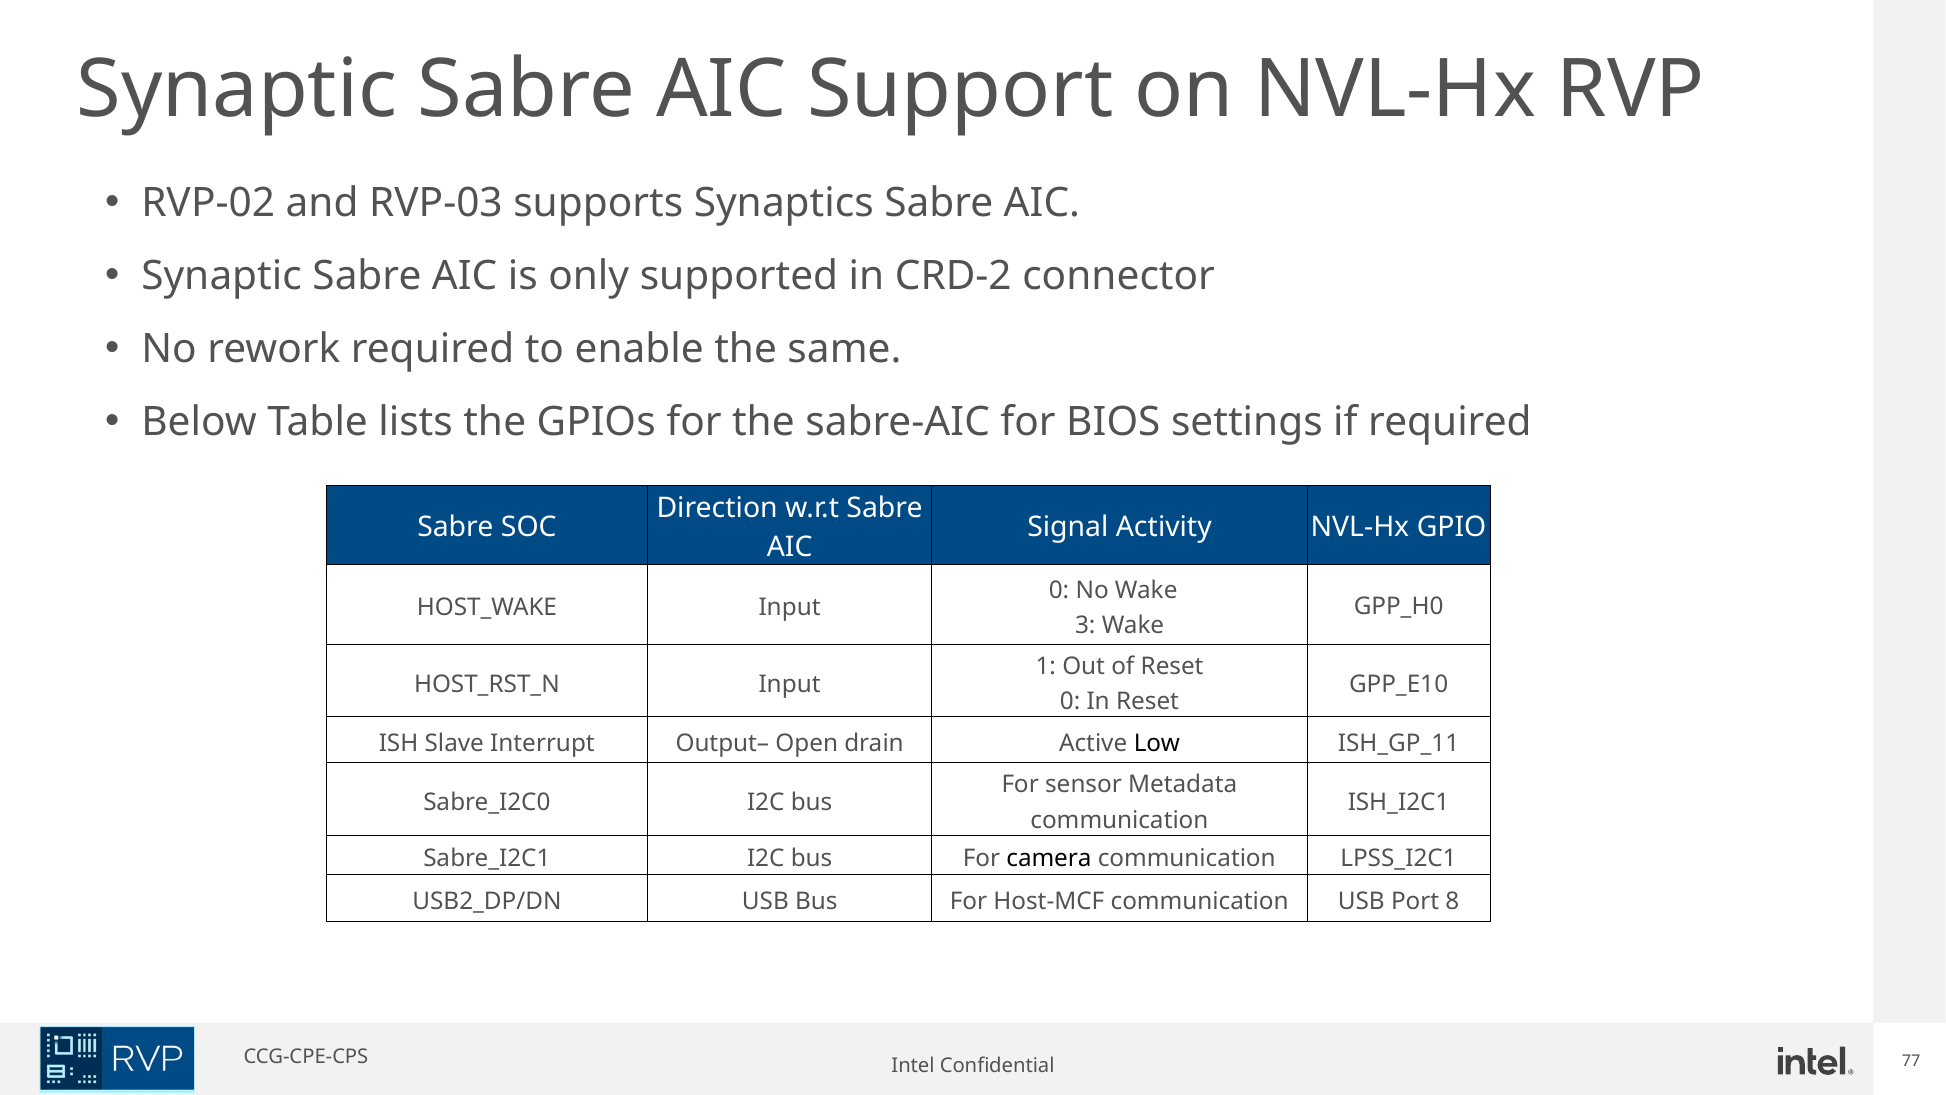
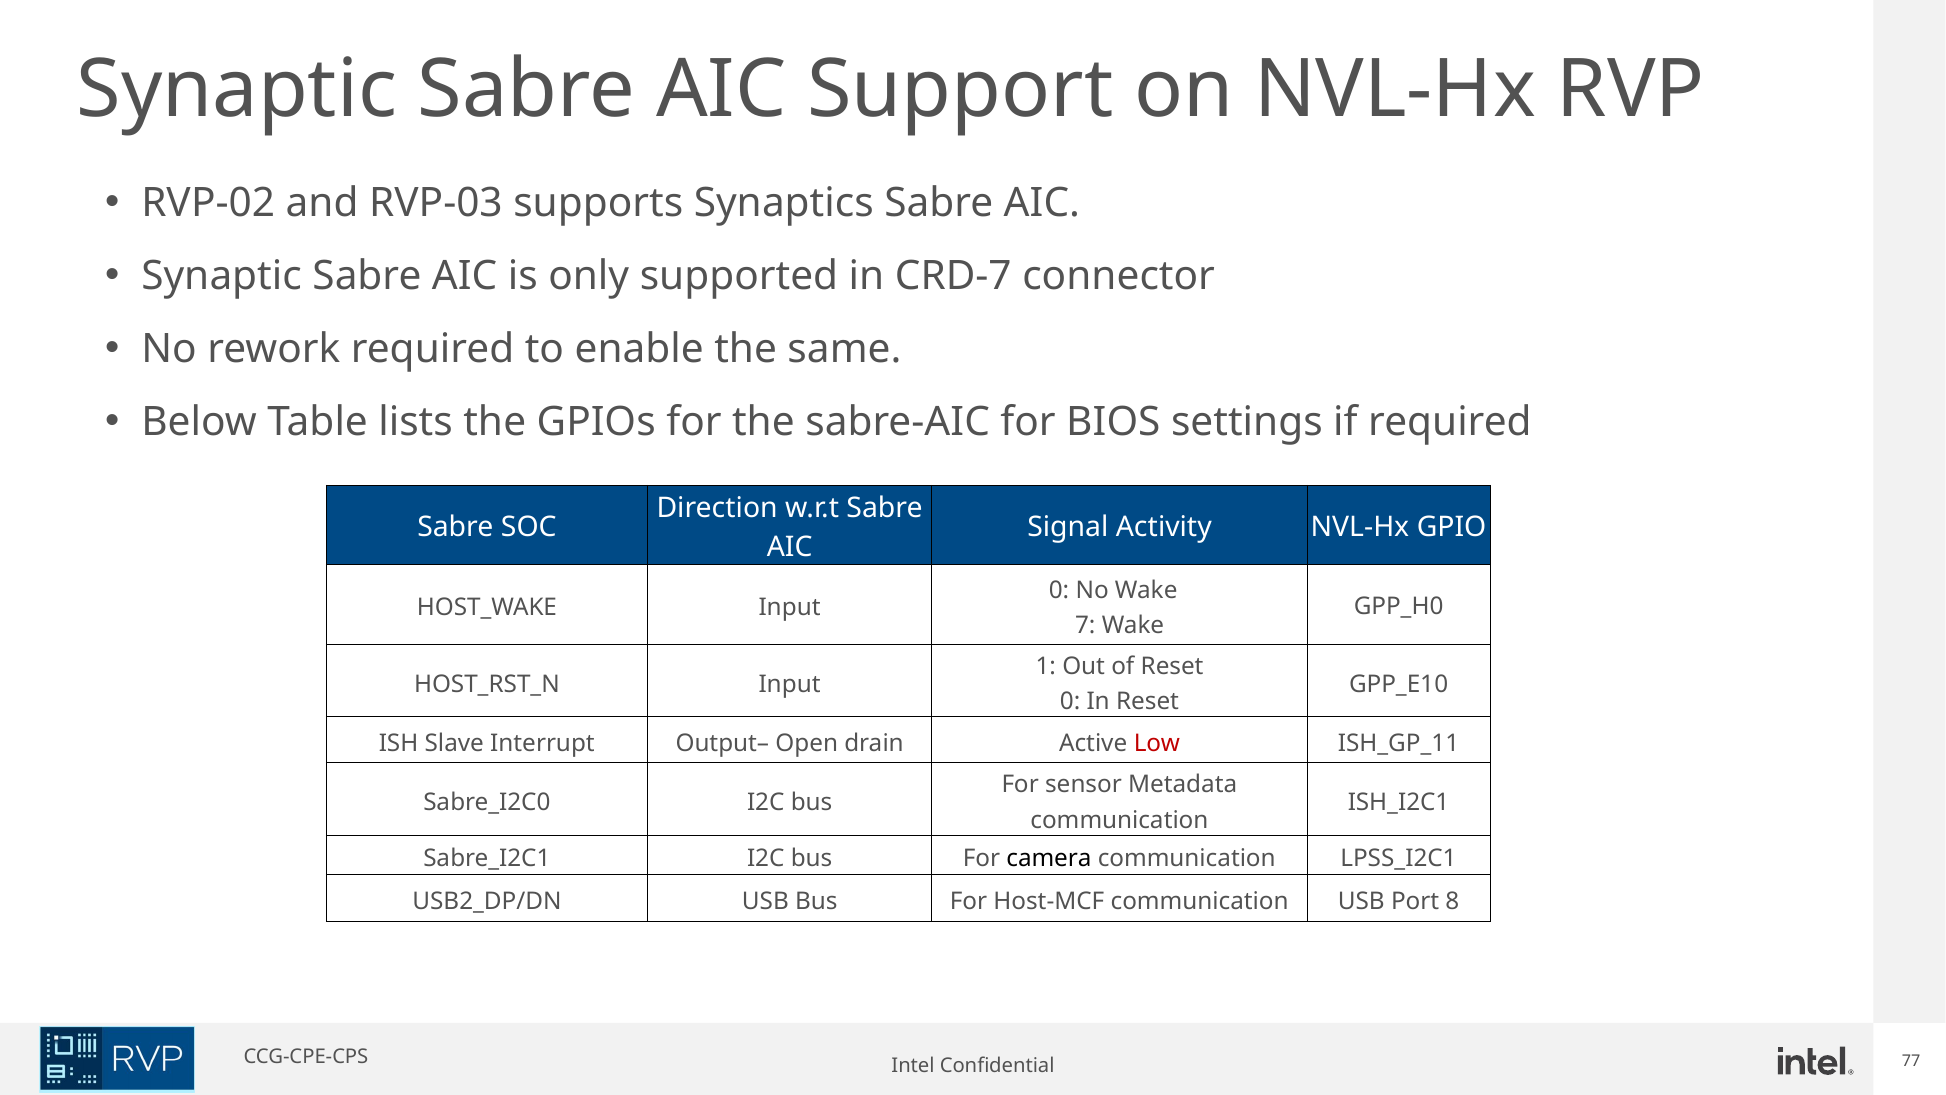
CRD-2: CRD-2 -> CRD-7 (953, 276)
3: 3 -> 7 (1085, 625)
Low colour: black -> red (1157, 743)
